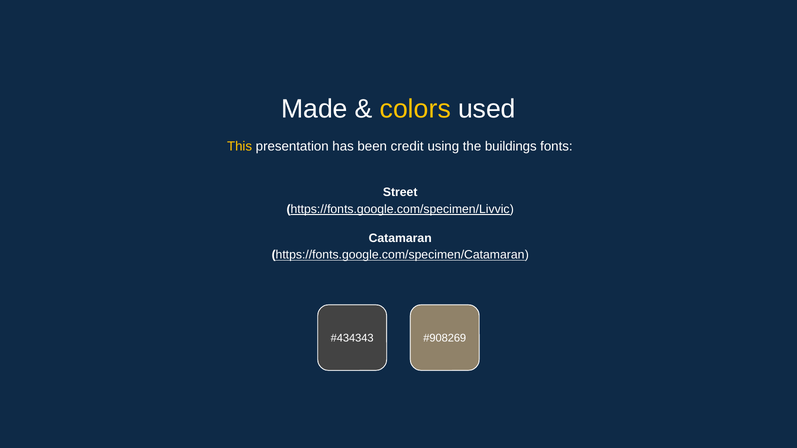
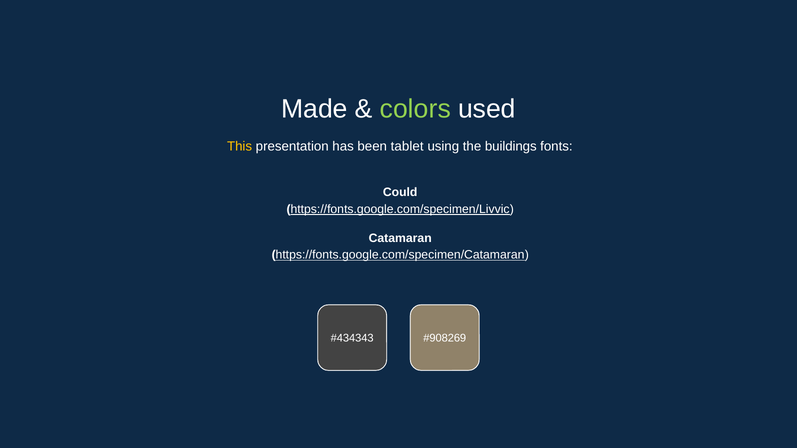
colors colour: yellow -> light green (415, 109)
credit: credit -> tablet (407, 146)
Street: Street -> Could (400, 193)
